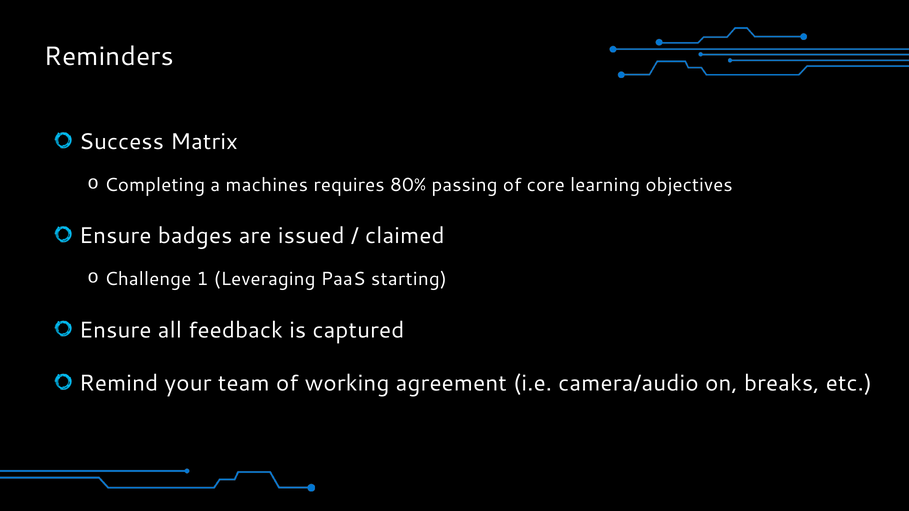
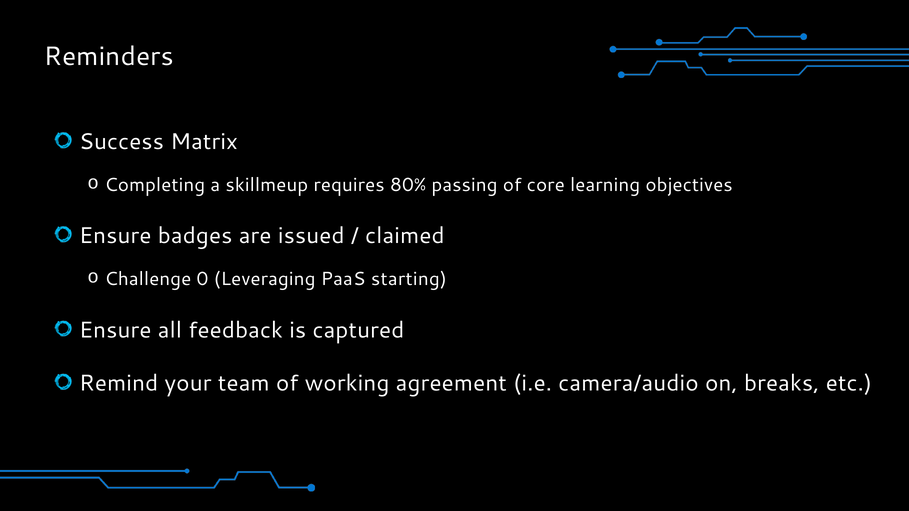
machines: machines -> skillmeup (267, 185)
1: 1 -> 0 (202, 279)
